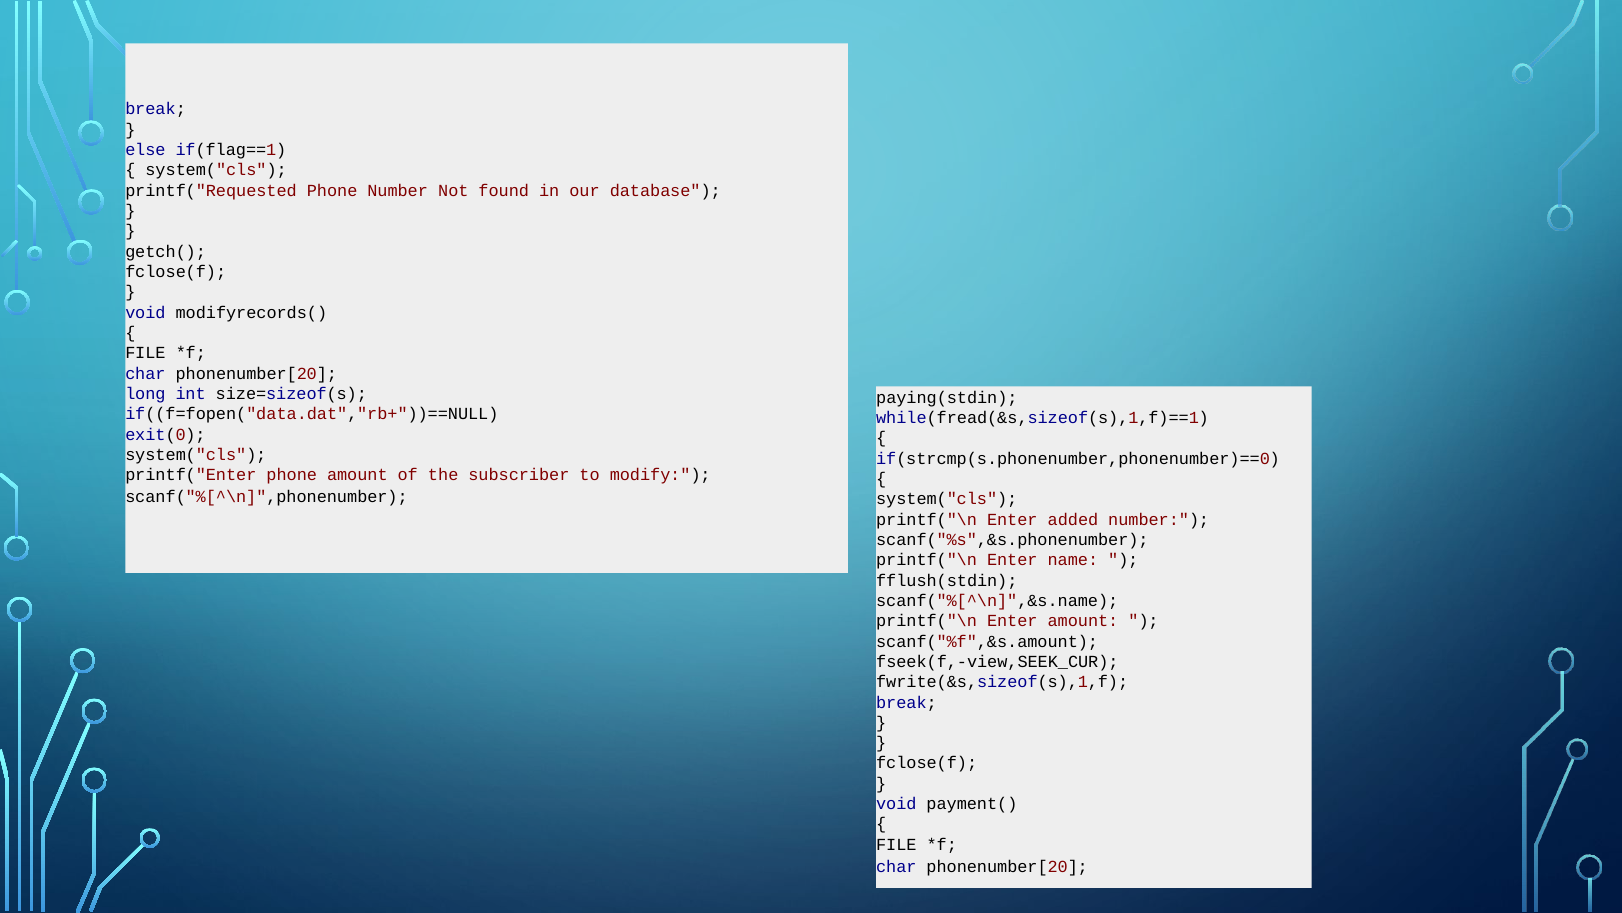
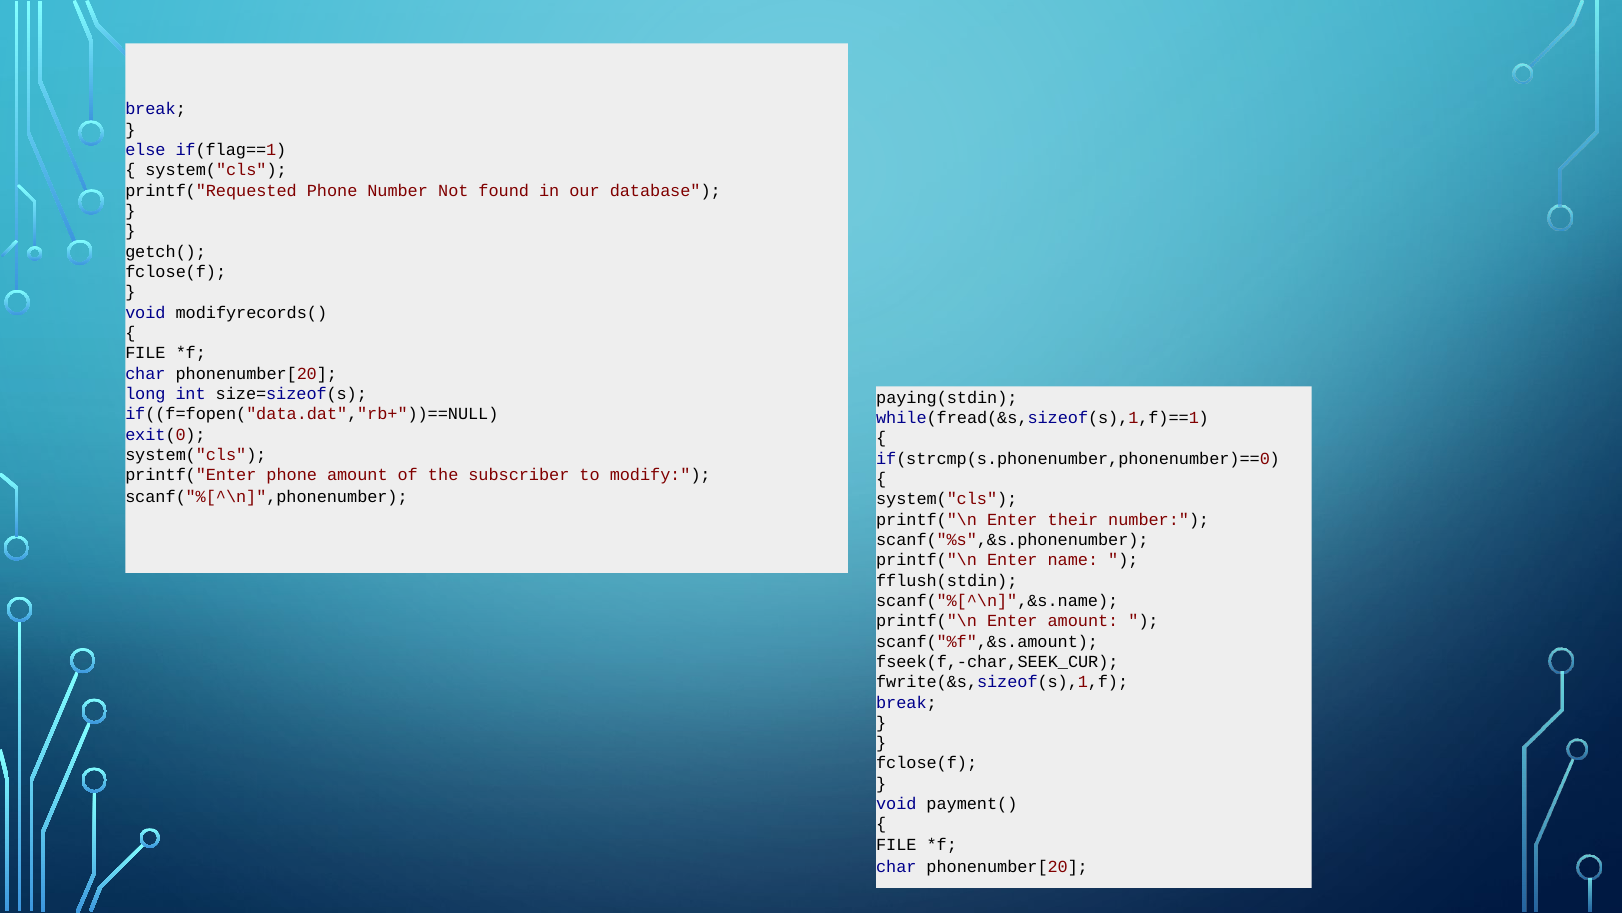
added: added -> their (1073, 519)
fseek(f,-view,SEEK_CUR: fseek(f,-view,SEEK_CUR -> fseek(f,-char,SEEK_CUR (997, 661)
